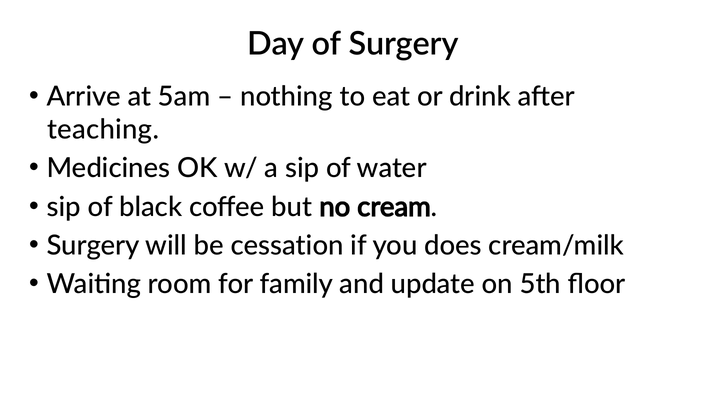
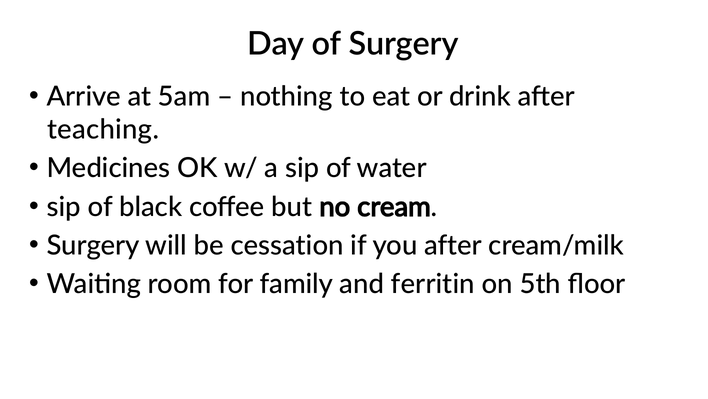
you does: does -> after (453, 245)
update: update -> ferritin (433, 284)
